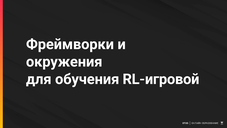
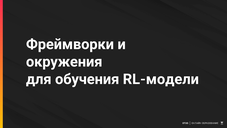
RL-игровой: RL-игровой -> RL-модели (161, 79)
